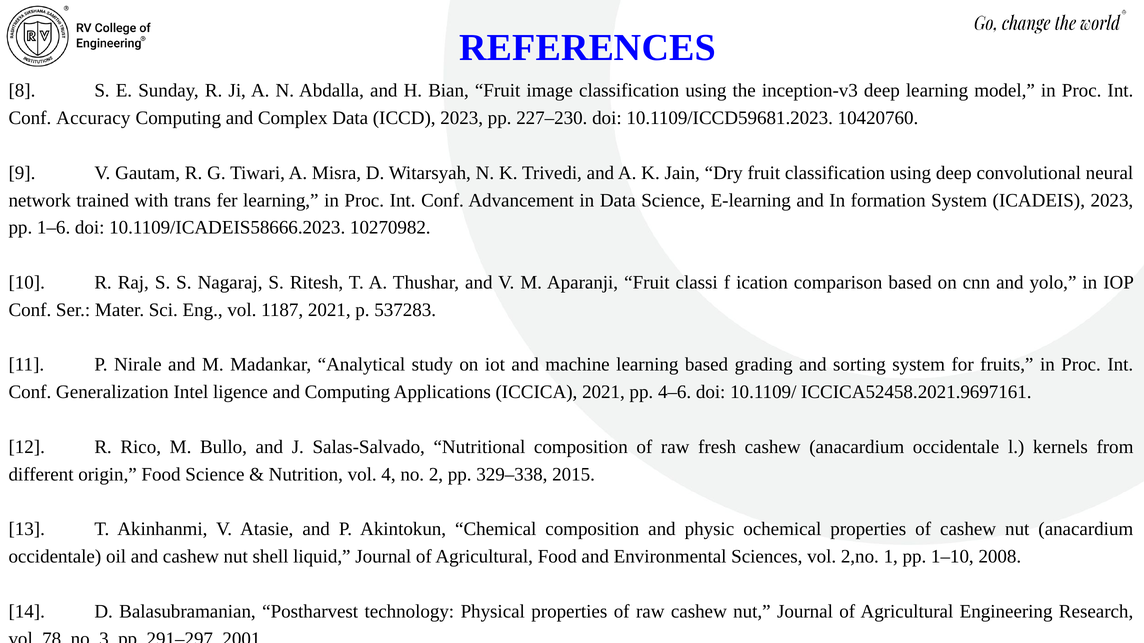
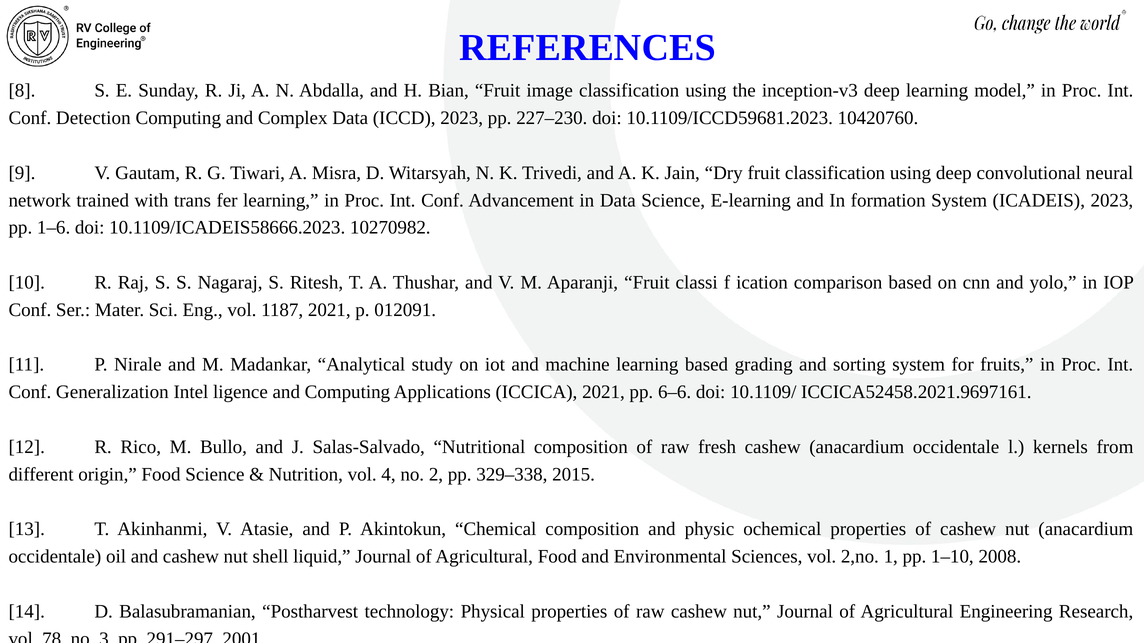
Accuracy: Accuracy -> Detection (93, 118)
537283: 537283 -> 012091 (405, 310)
4–6: 4–6 -> 6–6 (675, 392)
